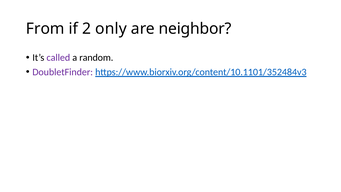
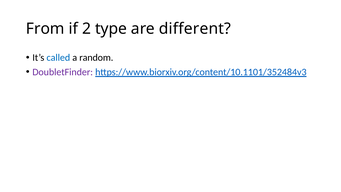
only: only -> type (111, 29)
neighbor: neighbor -> different (195, 29)
called colour: purple -> blue (58, 58)
